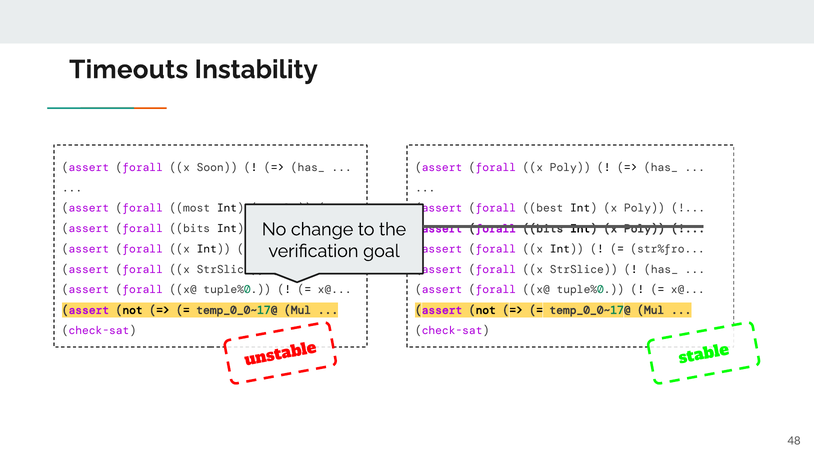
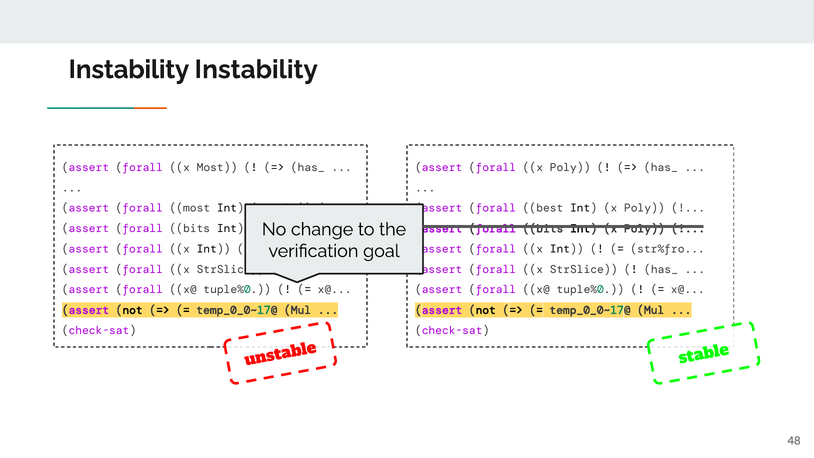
Timeouts: Timeouts -> Instability (129, 70)
x Soon: Soon -> Most (217, 167)
